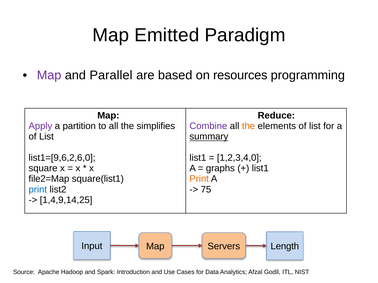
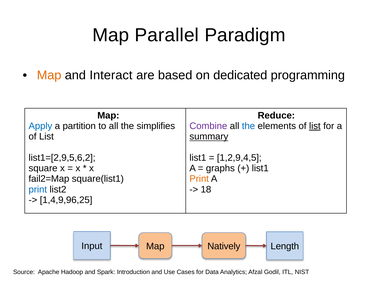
Emitted: Emitted -> Parallel (167, 35)
Map colour: purple -> orange (49, 75)
Parallel: Parallel -> Interact (111, 75)
resources: resources -> dedicated (240, 75)
Apply colour: purple -> blue (40, 126)
the colour: orange -> blue (248, 126)
list underline: none -> present (315, 126)
list1=[9,6,2,6,0: list1=[9,6,2,6,0 -> list1=[2,9,5,6,2 (62, 158)
1,2,3,4,0: 1,2,3,4,0 -> 1,2,9,4,5 (239, 158)
file2=Map: file2=Map -> fail2=Map (49, 179)
75: 75 -> 18 (206, 190)
1,4,9,14,25: 1,4,9,14,25 -> 1,4,9,96,25 (66, 200)
Servers: Servers -> Natively (224, 247)
